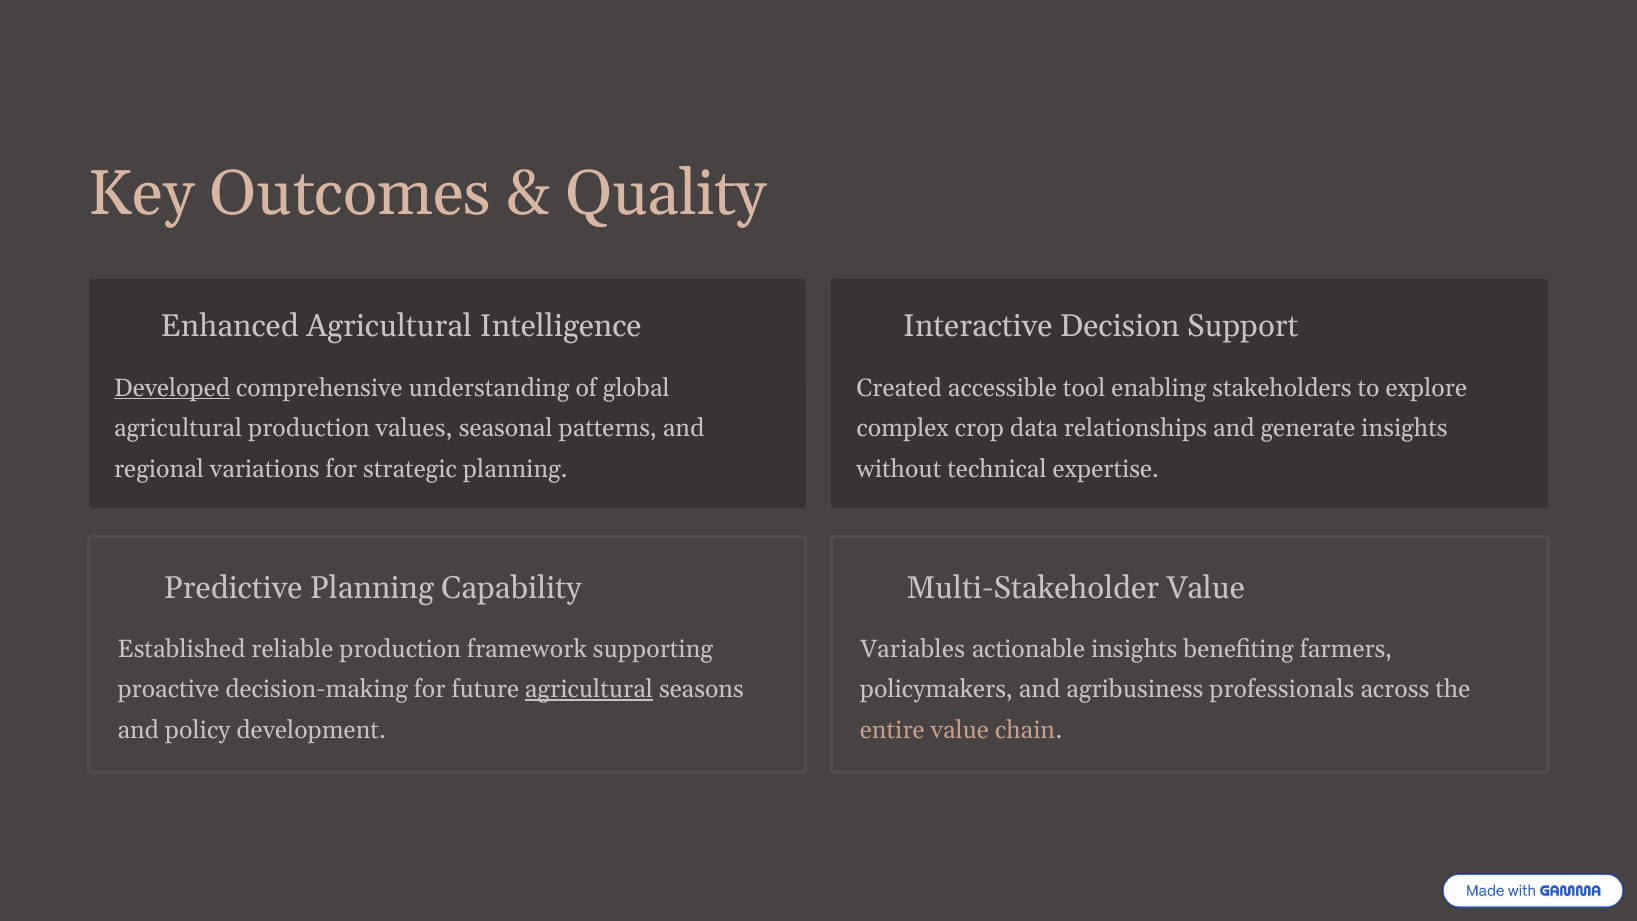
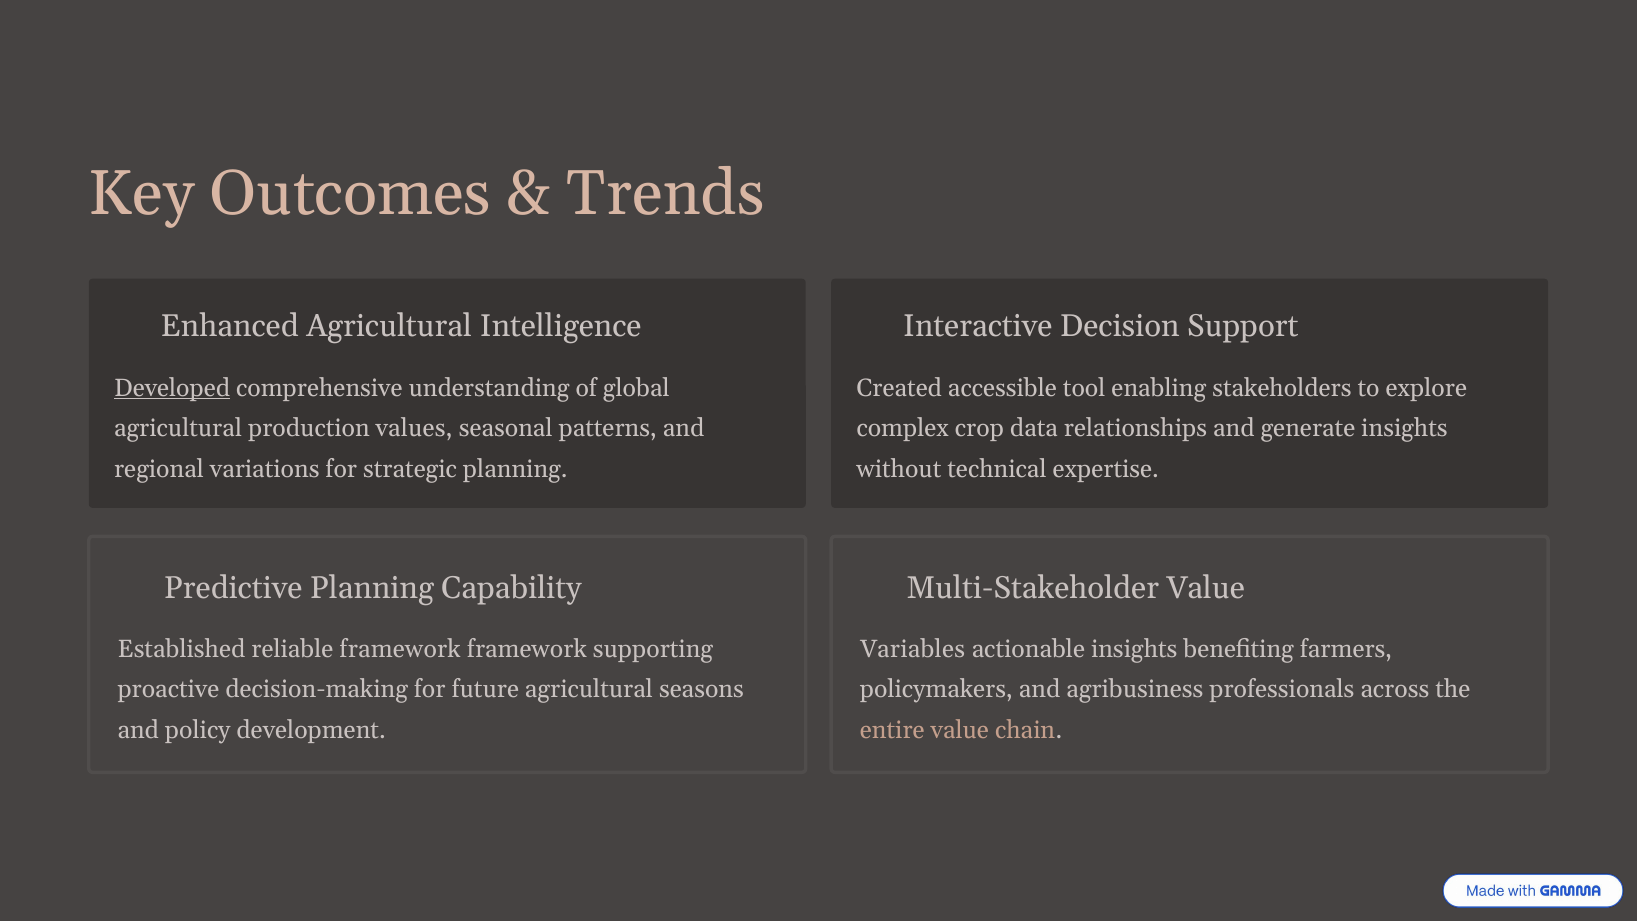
Quality: Quality -> Trends (666, 194)
reliable production: production -> framework (400, 649)
agricultural underline: present -> none (589, 689)
